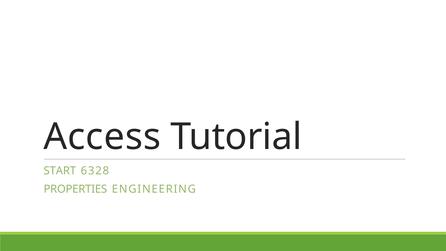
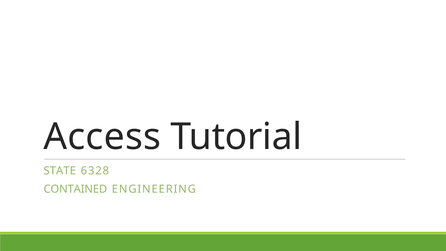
START: START -> STATE (60, 171)
PROPERTIES: PROPERTIES -> CONTAINED (75, 189)
